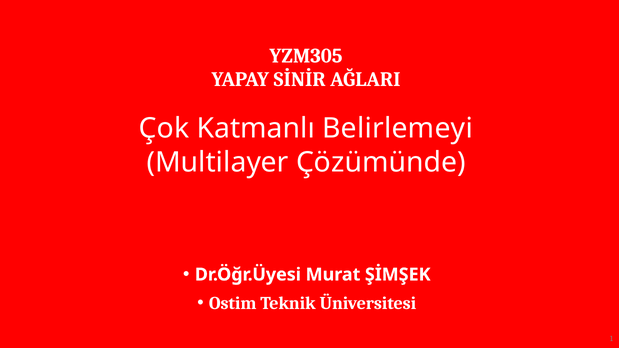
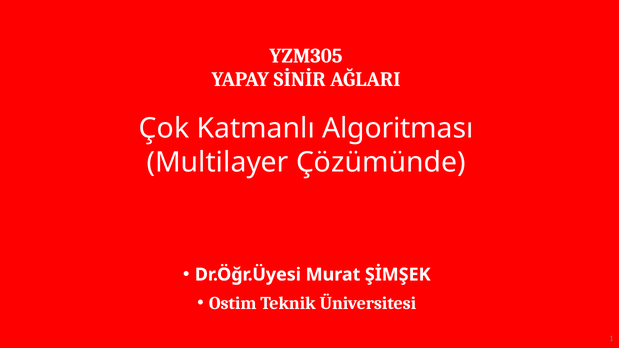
Belirlemeyi: Belirlemeyi -> Algoritması (398, 128)
